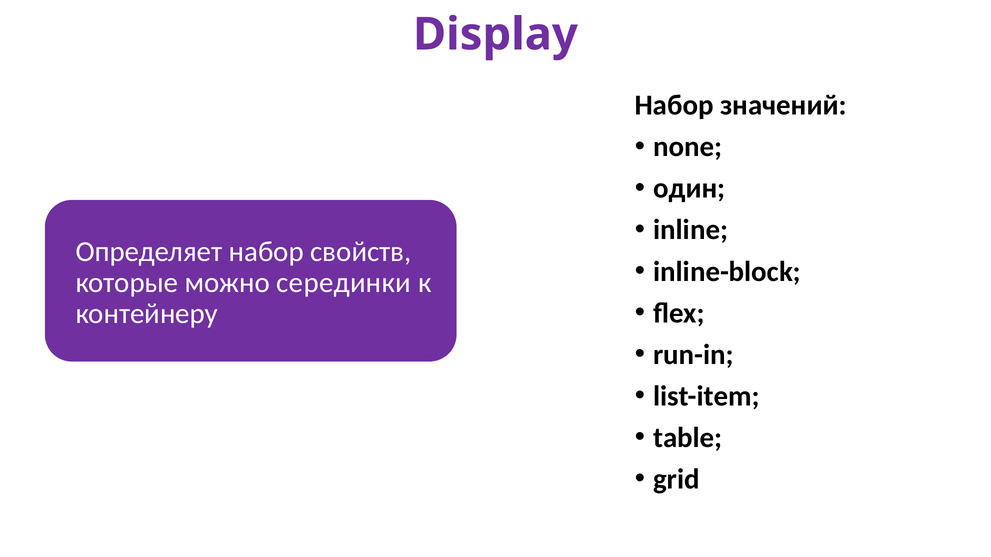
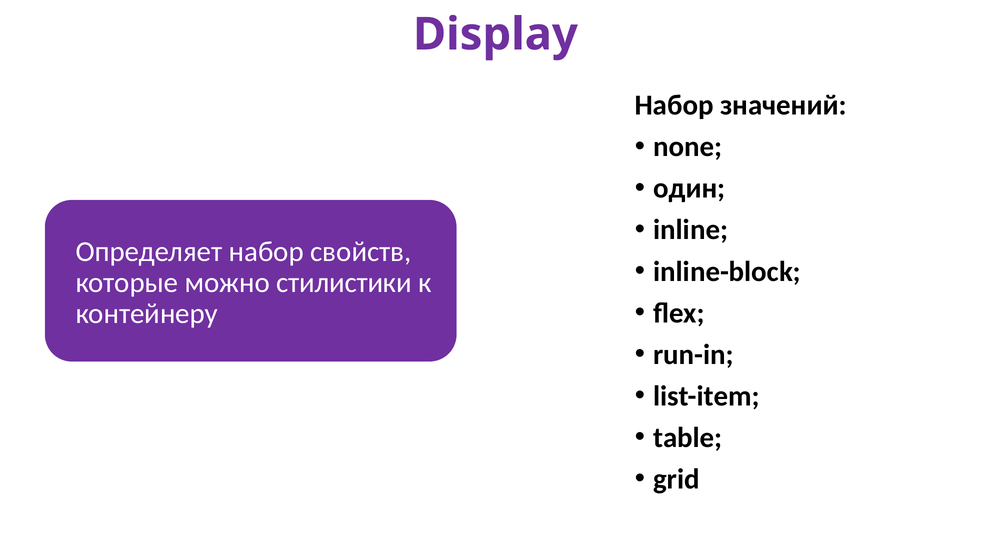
серединки: серединки -> стилистики (344, 283)
